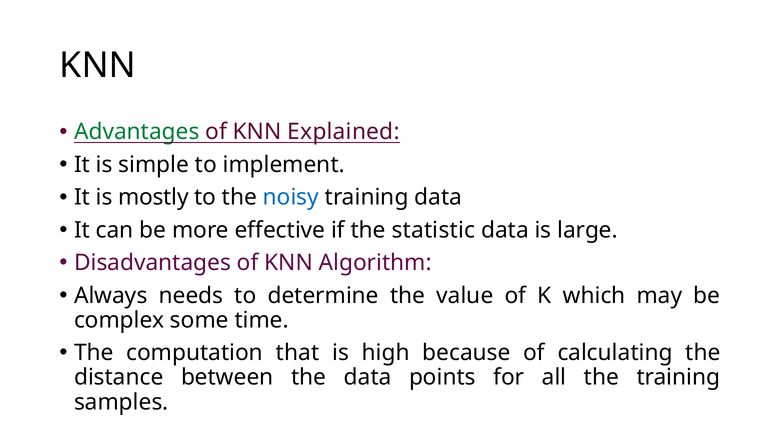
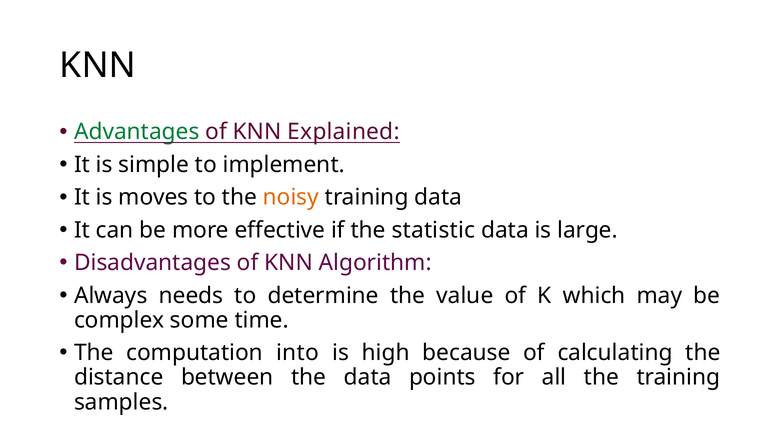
mostly: mostly -> moves (153, 197)
noisy colour: blue -> orange (291, 197)
that: that -> into (297, 353)
